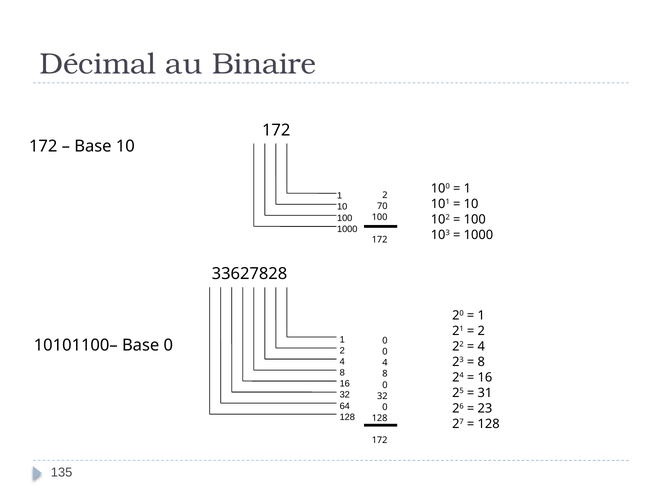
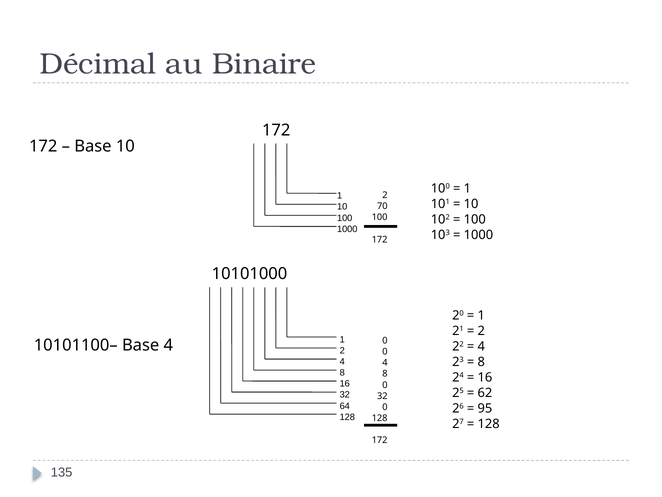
33627828: 33627828 -> 10101000 (249, 274)
Base 0: 0 -> 4 (168, 345)
31: 31 -> 62 (485, 393)
23: 23 -> 95 (485, 408)
